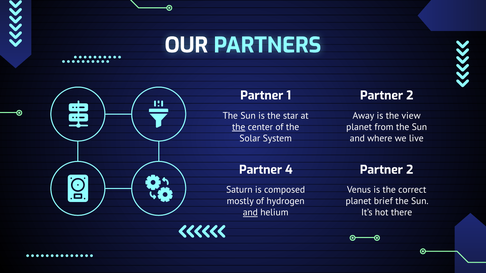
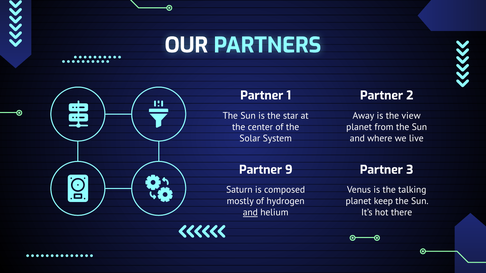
the underline: present -> none (239, 127)
4: 4 -> 9 (289, 170)
2: 2 -> 3 (410, 170)
correct: correct -> talking (412, 190)
brief: brief -> keep (383, 201)
